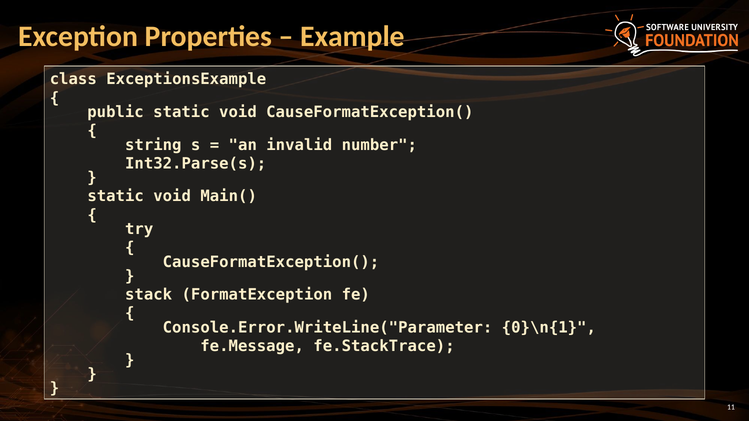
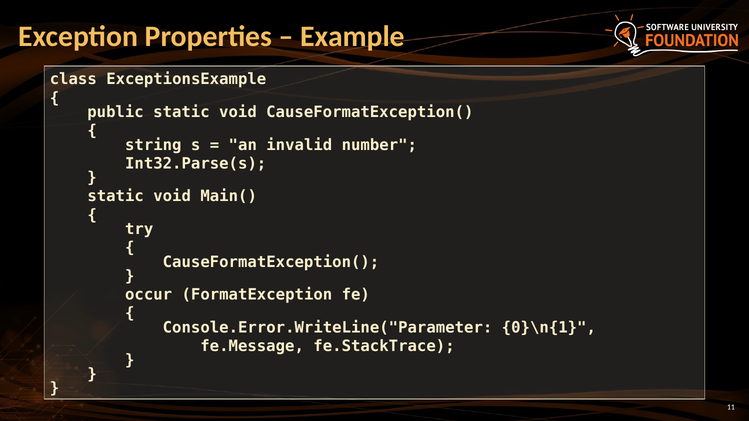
stack: stack -> occur (149, 295)
